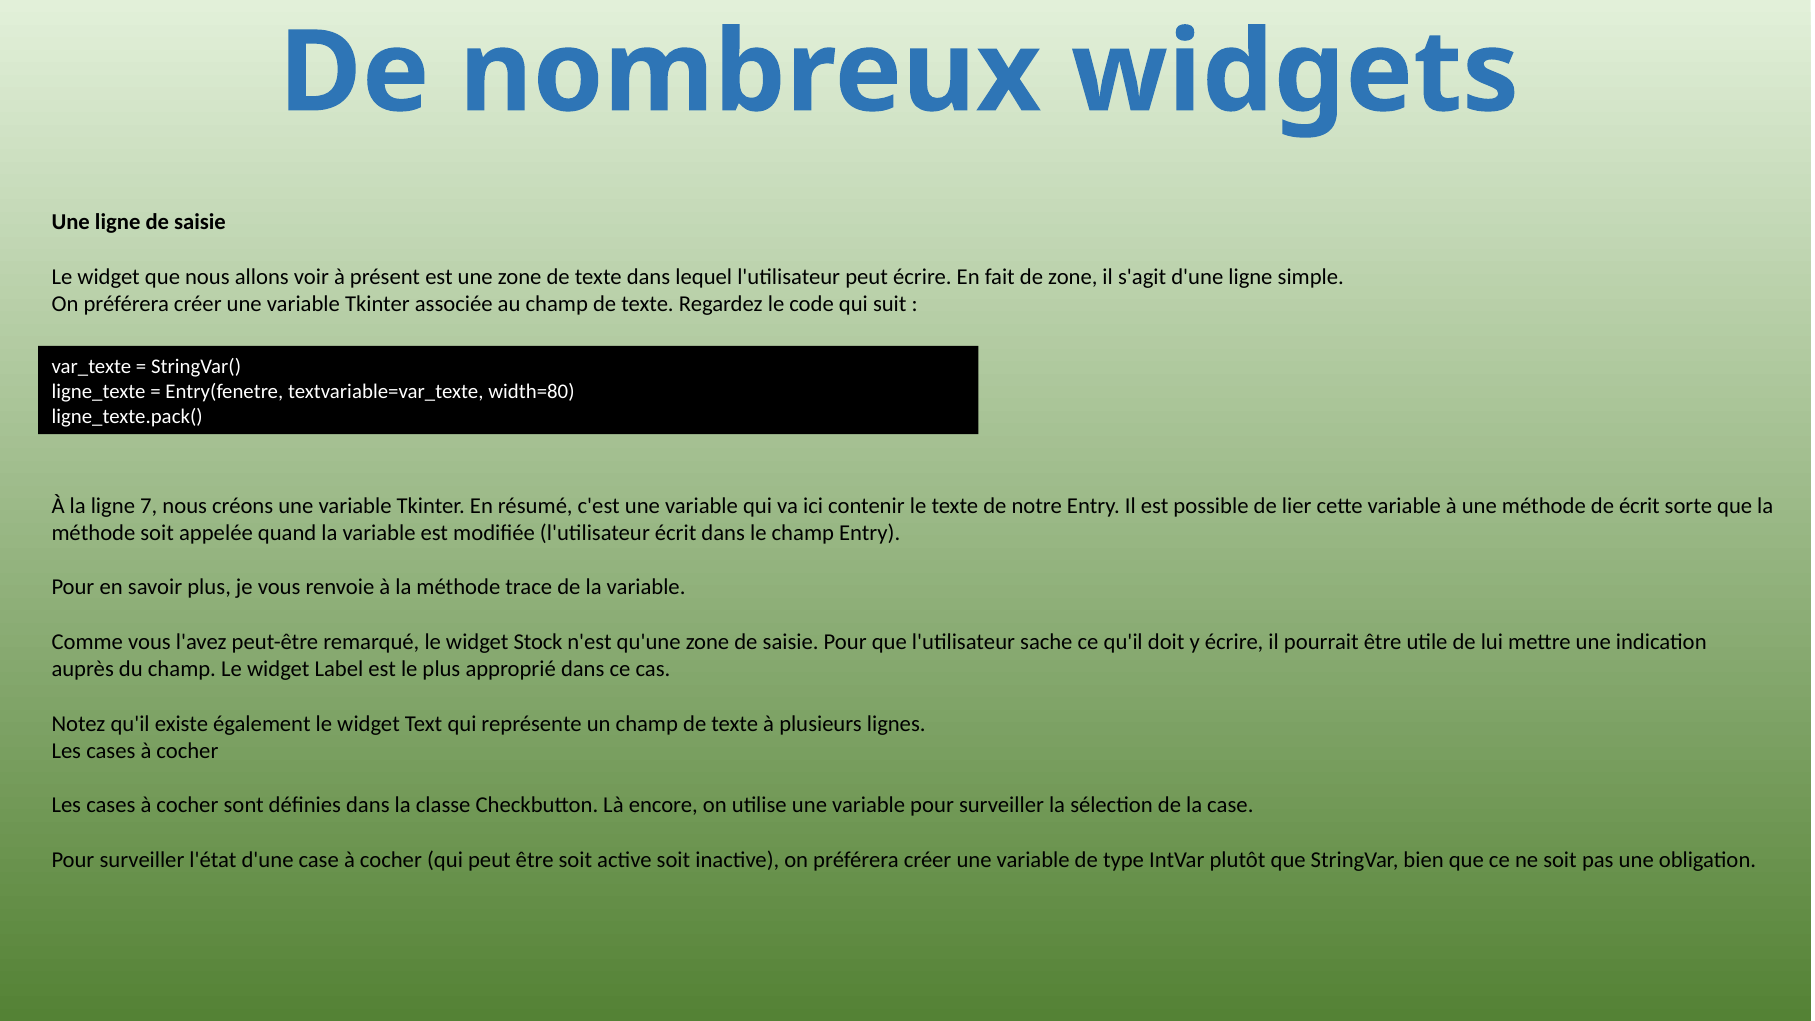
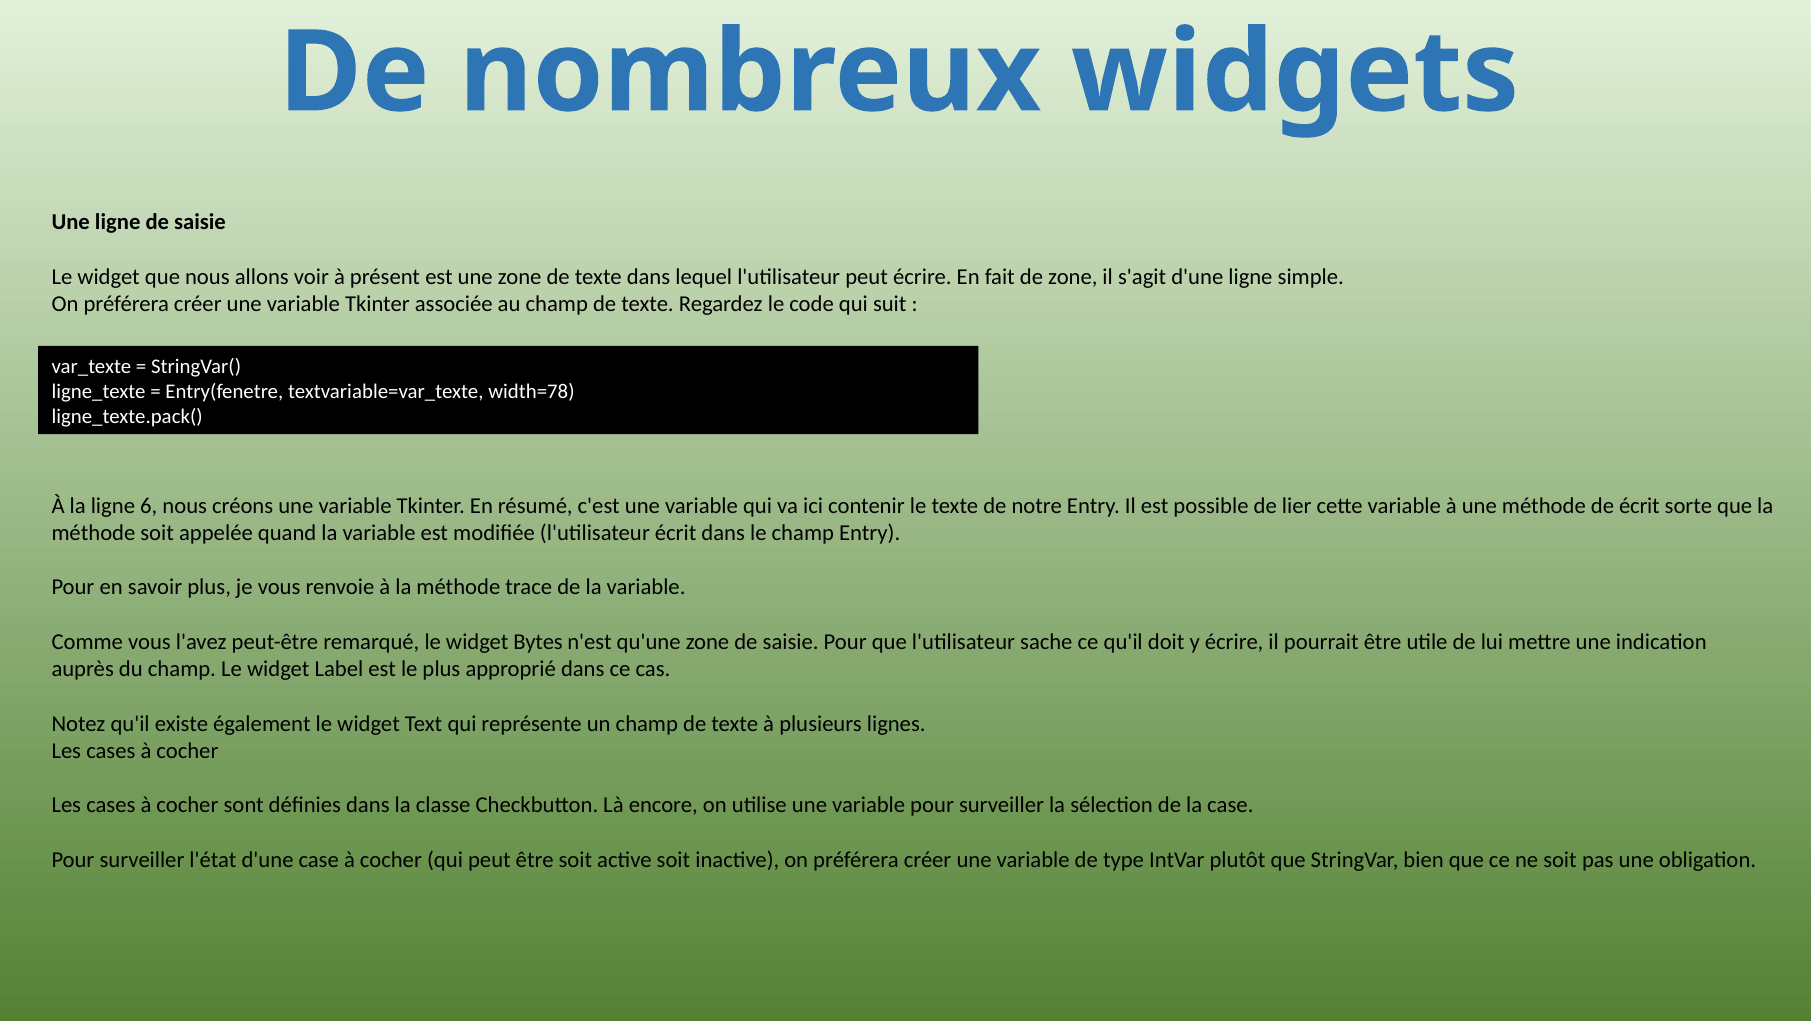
width=80: width=80 -> width=78 (531, 391)
7: 7 -> 6 (149, 506)
Stock: Stock -> Bytes (538, 642)
